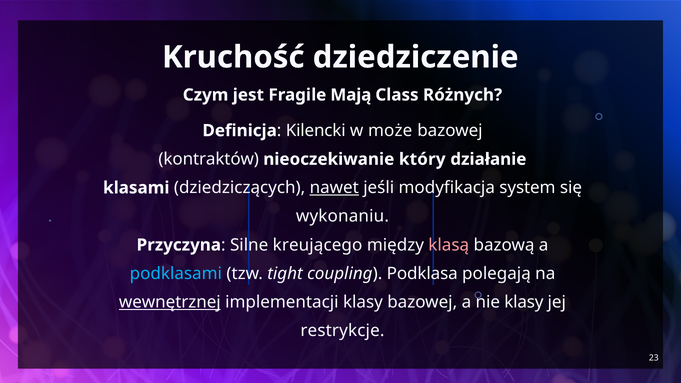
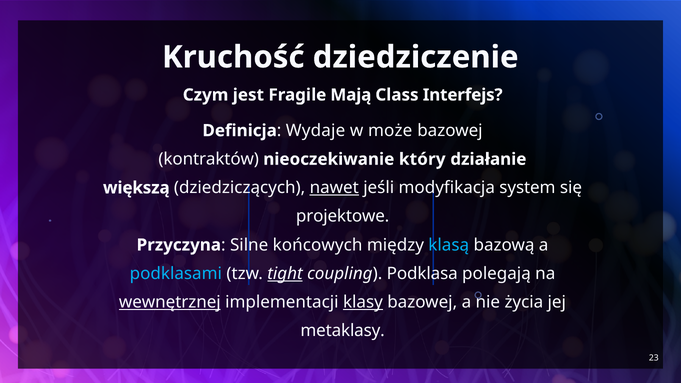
Różnych: Różnych -> Interfejs (463, 95)
Kilencki: Kilencki -> Wydaje (316, 131)
klasami: klasami -> większą (136, 188)
wykonaniu: wykonaniu -> projektowe (343, 216)
kreującego: kreującego -> końcowych (318, 245)
klasą colour: pink -> light blue (449, 245)
tight underline: none -> present (285, 274)
klasy underline: none -> present (363, 302)
nie klasy: klasy -> życia (524, 302)
restrykcje: restrykcje -> metaklasy (343, 331)
